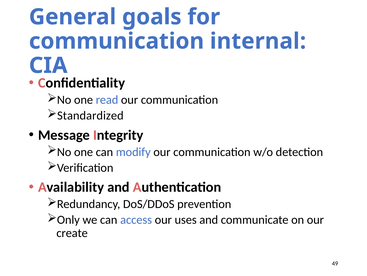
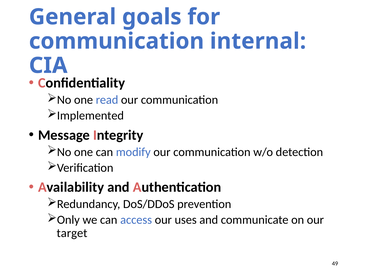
Standardized: Standardized -> Implemented (90, 115)
create: create -> target (72, 233)
